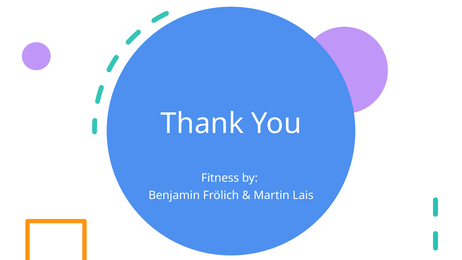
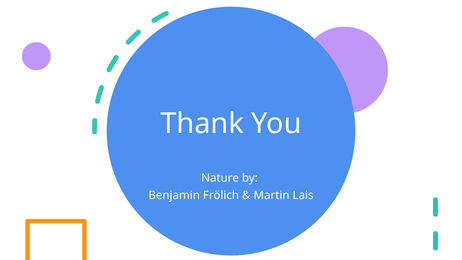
Fitness: Fitness -> Nature (220, 178)
